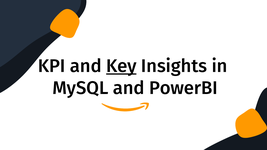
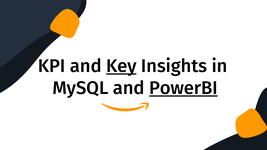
PowerBI underline: none -> present (183, 88)
